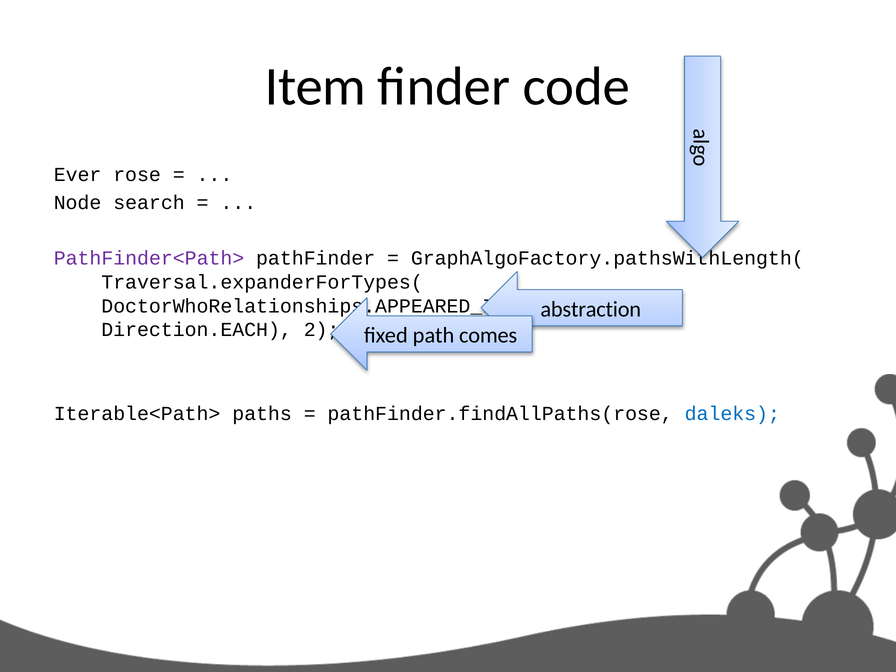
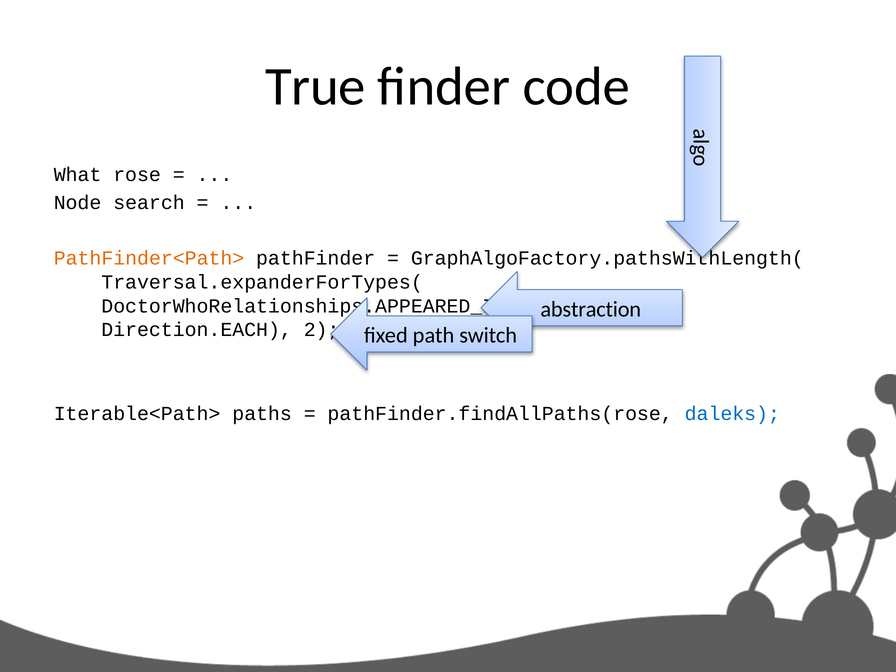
Item: Item -> True (315, 87)
Ever: Ever -> What (78, 175)
PathFinder<Path> colour: purple -> orange (149, 258)
comes: comes -> switch (488, 336)
